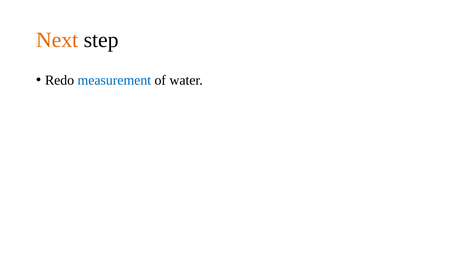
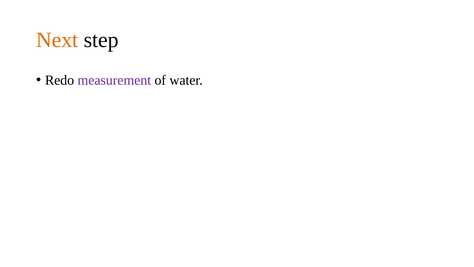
measurement colour: blue -> purple (114, 80)
